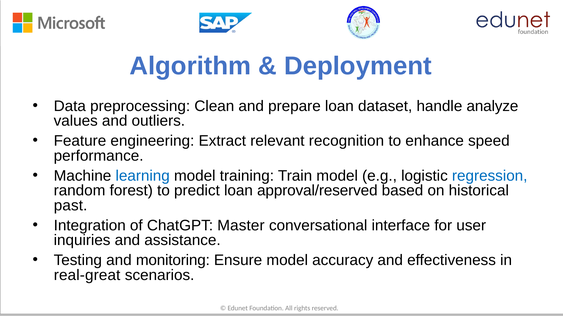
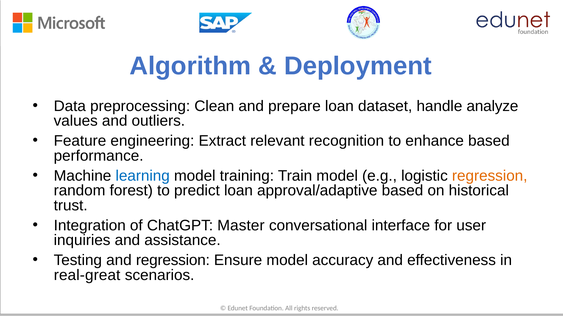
enhance speed: speed -> based (489, 141)
regression colour: blue -> orange (490, 176)
approval/reserved: approval/reserved -> approval/adaptive (317, 191)
past: past -> trust (71, 206)
and monitoring: monitoring -> regression (173, 261)
